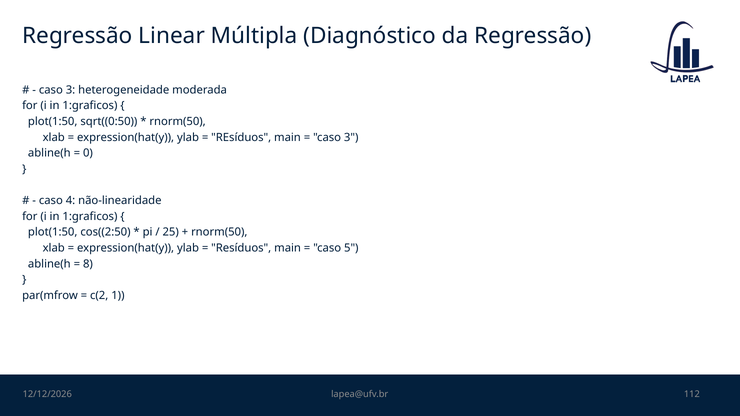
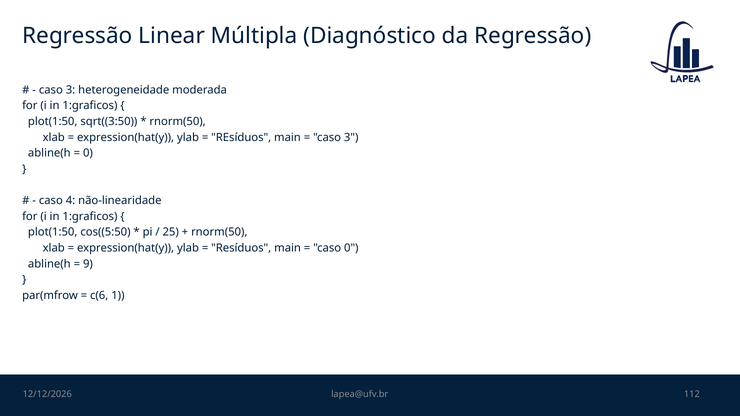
sqrt((0:50: sqrt((0:50 -> sqrt((3:50 (109, 122)
cos((2:50: cos((2:50 -> cos((5:50 (106, 232)
caso 5: 5 -> 0 (351, 248)
8: 8 -> 9 (88, 264)
c(2: c(2 -> c(6 (99, 296)
